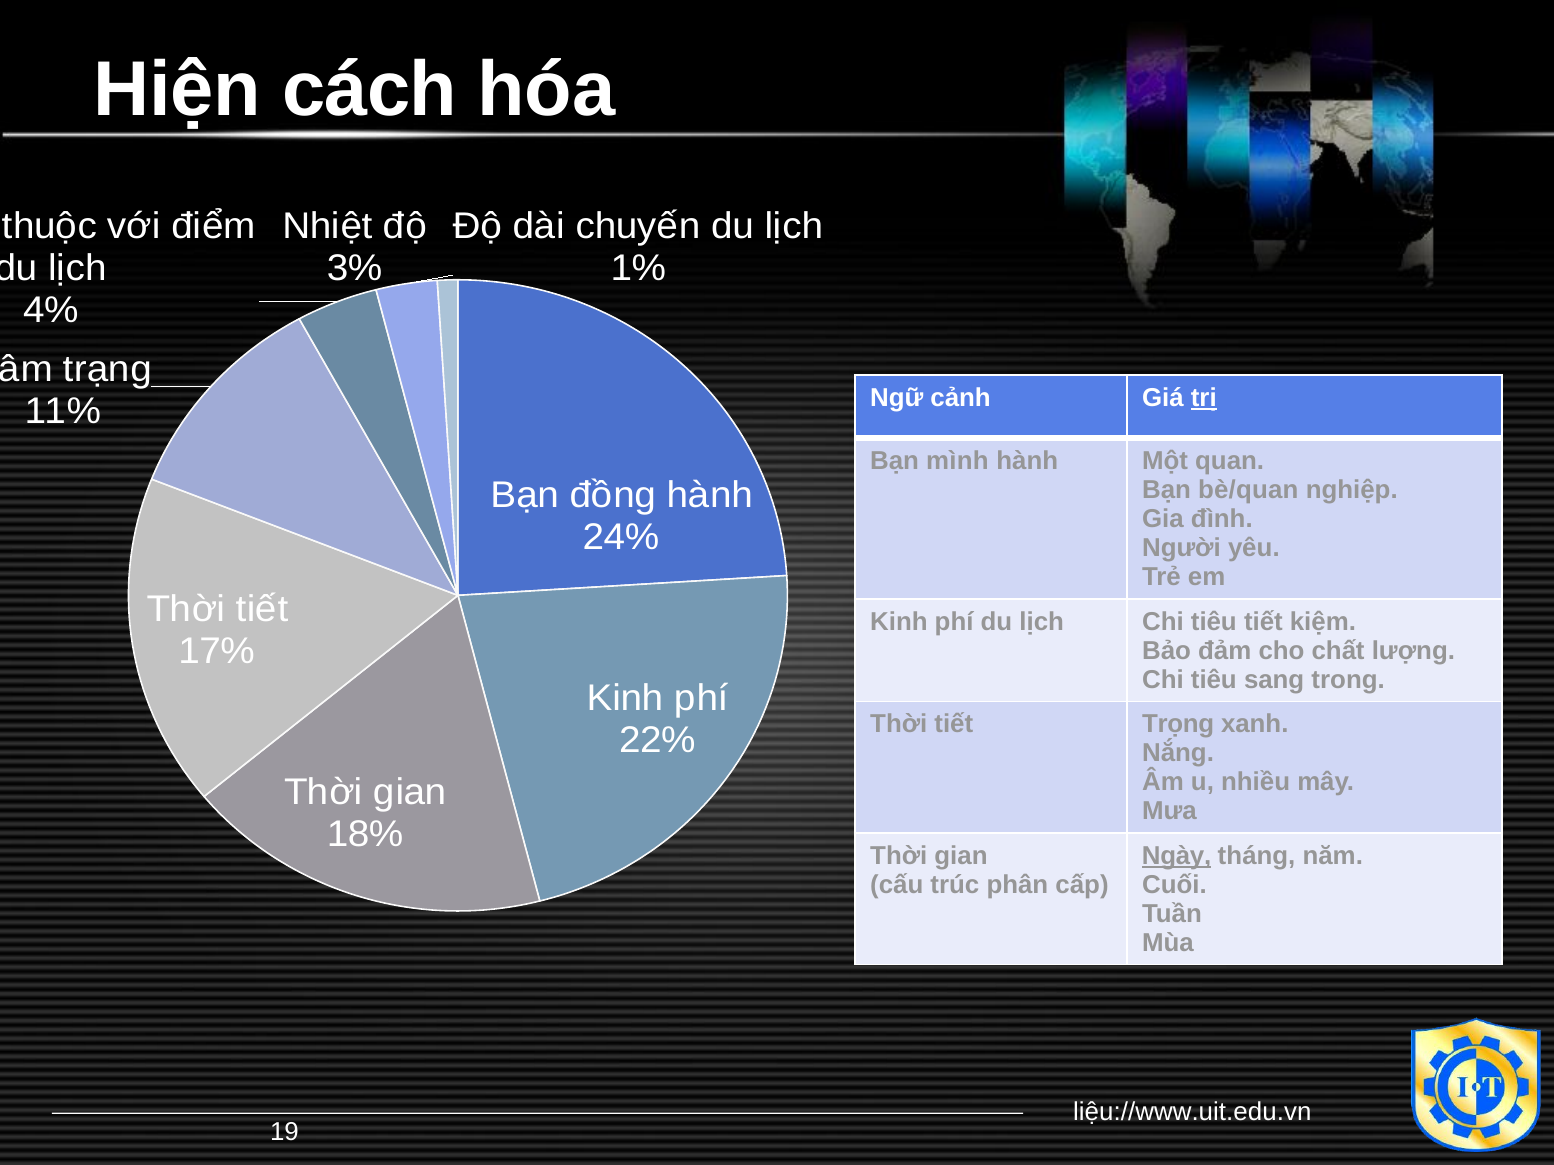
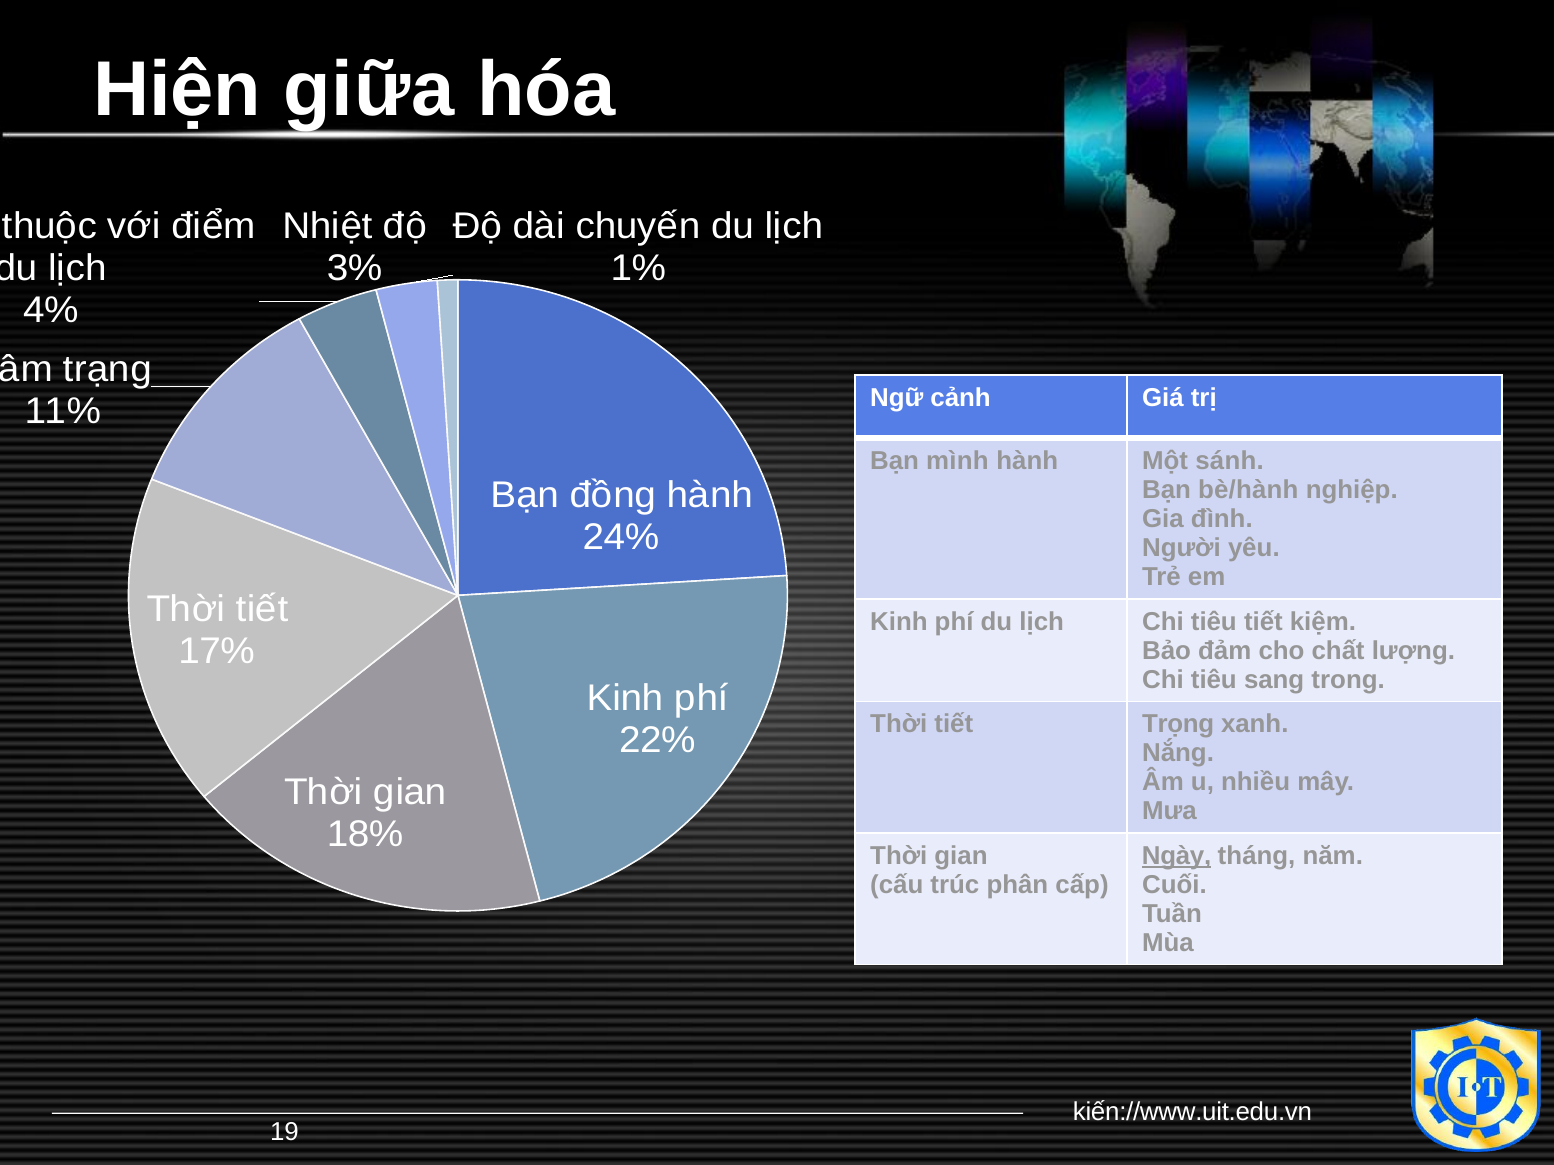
cách: cách -> giữa (369, 90)
trị underline: present -> none (1204, 398)
quan: quan -> sánh (1230, 461)
bè/quan: bè/quan -> bè/hành (1248, 490)
liệu://www.uit.edu.vn: liệu://www.uit.edu.vn -> kiến://www.uit.edu.vn (1192, 1112)
